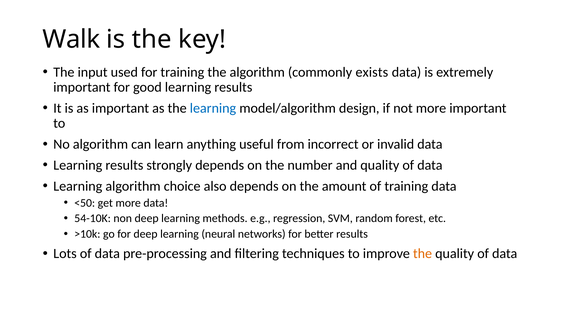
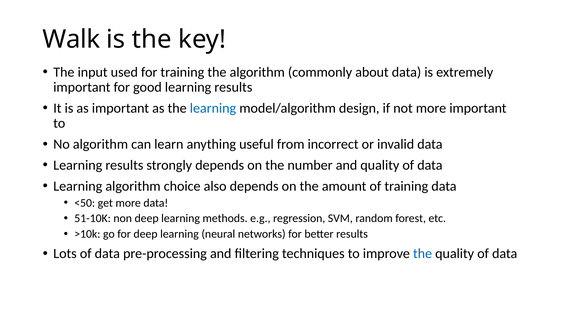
exists: exists -> about (372, 72)
54-10K: 54-10K -> 51-10K (93, 219)
the colour: orange -> blue (423, 254)
